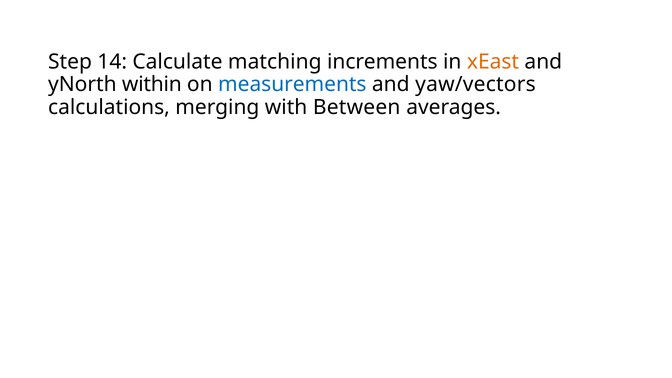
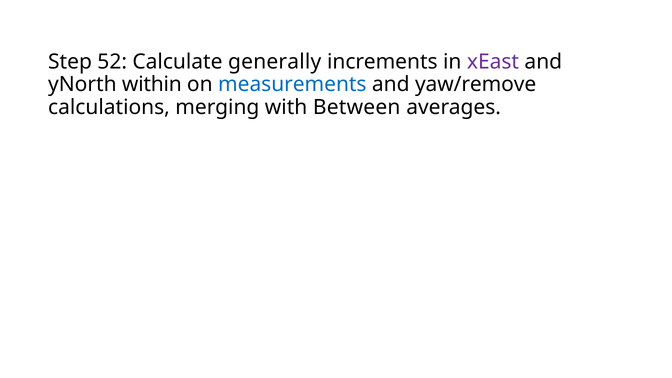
14: 14 -> 52 (112, 62)
matching: matching -> generally (275, 62)
xEast colour: orange -> purple (493, 62)
yaw/vectors: yaw/vectors -> yaw/remove (476, 84)
